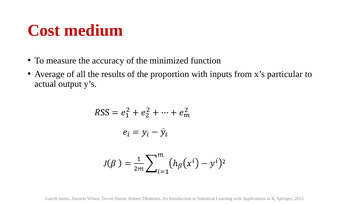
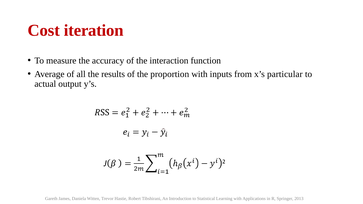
medium: medium -> iteration (94, 31)
minimized: minimized -> interaction (169, 61)
